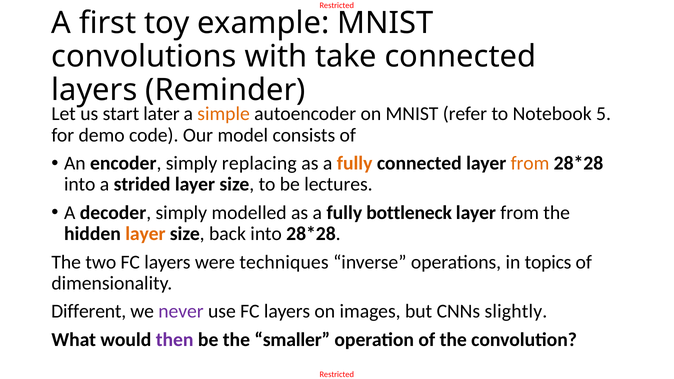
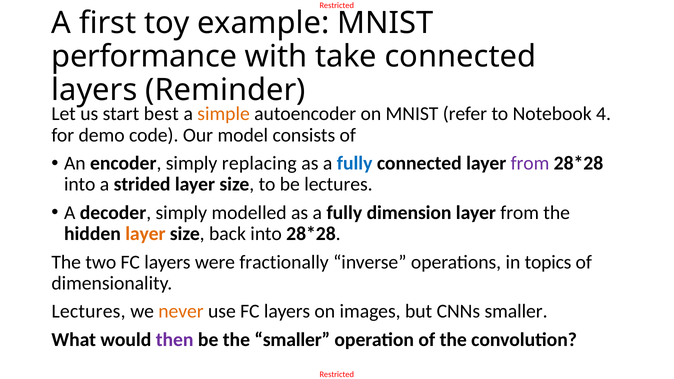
convolutions: convolutions -> performance (144, 57)
later: later -> best (161, 114)
5: 5 -> 4 (604, 114)
fully colour: orange -> blue (355, 163)
from colour: orange -> purple (530, 163)
bottleneck: bottleneck -> dimension (409, 213)
techniques: techniques -> fractionally (284, 262)
Different: Different -> Lectures (89, 312)
never colour: purple -> orange (181, 312)
CNNs slightly: slightly -> smaller (516, 312)
